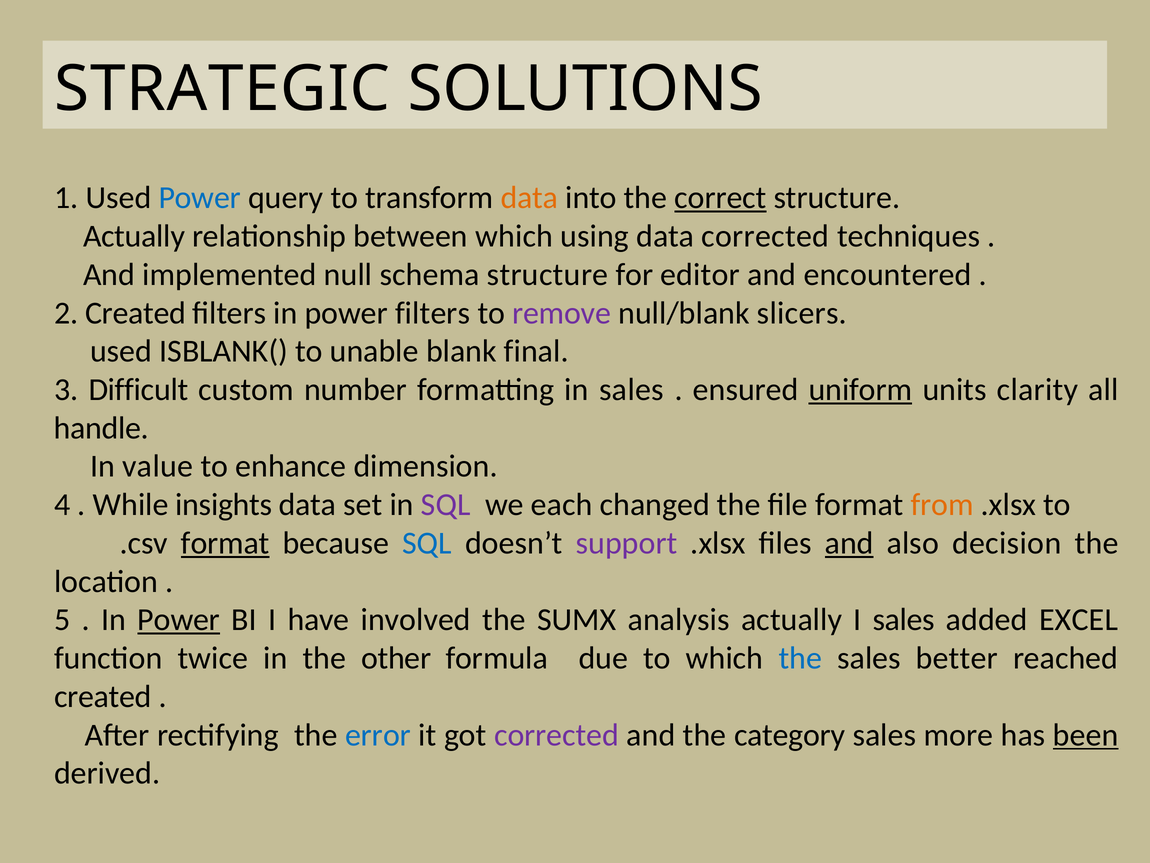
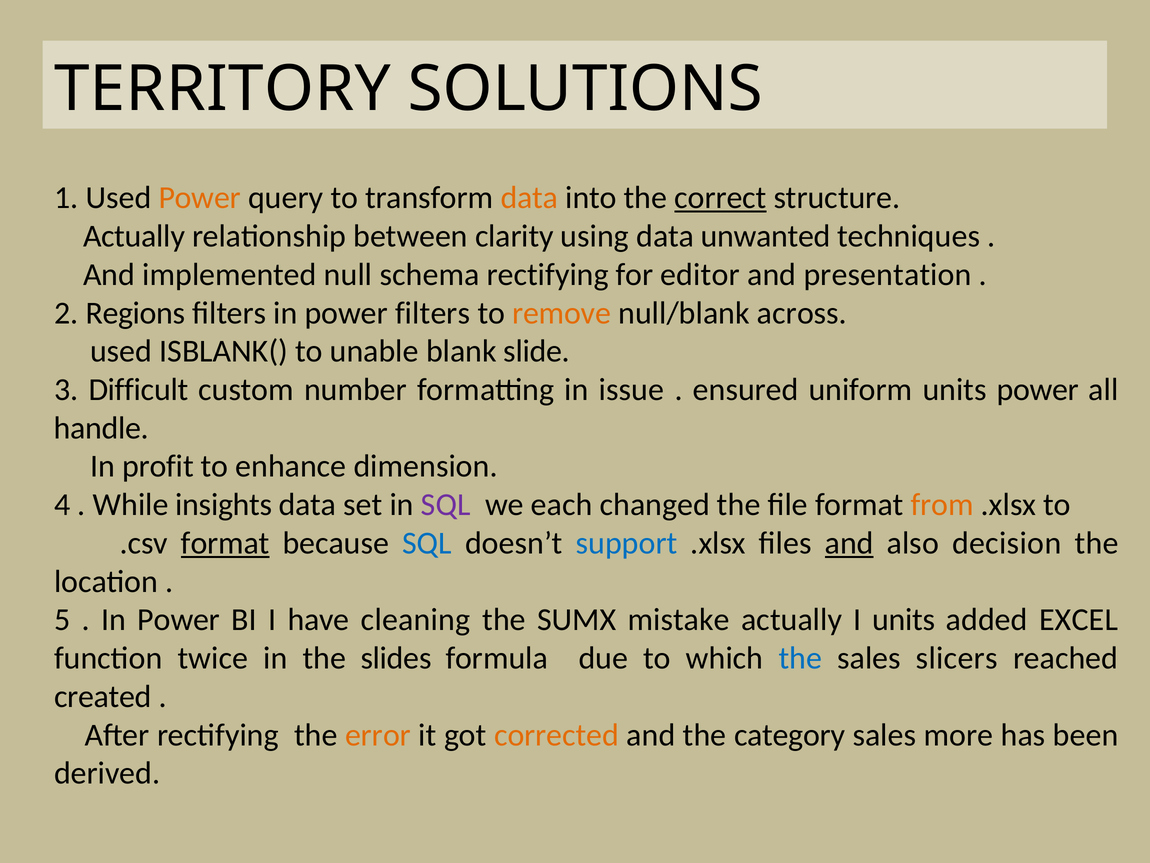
STRATEGIC: STRATEGIC -> TERRITORY (222, 89)
Power colour: blue -> orange (200, 198)
between which: which -> clarity (514, 236)
data corrected: corrected -> unwanted (766, 236)
schema structure: structure -> rectifying (548, 274)
encountered: encountered -> presentation (888, 274)
2 Created: Created -> Regions (135, 313)
remove colour: purple -> orange (562, 313)
slicers: slicers -> across (802, 313)
final: final -> slide (537, 351)
in sales: sales -> issue (632, 389)
uniform underline: present -> none (860, 389)
units clarity: clarity -> power (1038, 389)
value: value -> profit (158, 466)
support colour: purple -> blue (627, 543)
Power underline: present -> none (179, 620)
involved: involved -> cleaning (416, 620)
analysis: analysis -> mistake (679, 620)
I sales: sales -> units (904, 620)
other: other -> slides (396, 658)
better: better -> slicers (957, 658)
error colour: blue -> orange (378, 735)
corrected colour: purple -> orange (557, 735)
been underline: present -> none (1086, 735)
